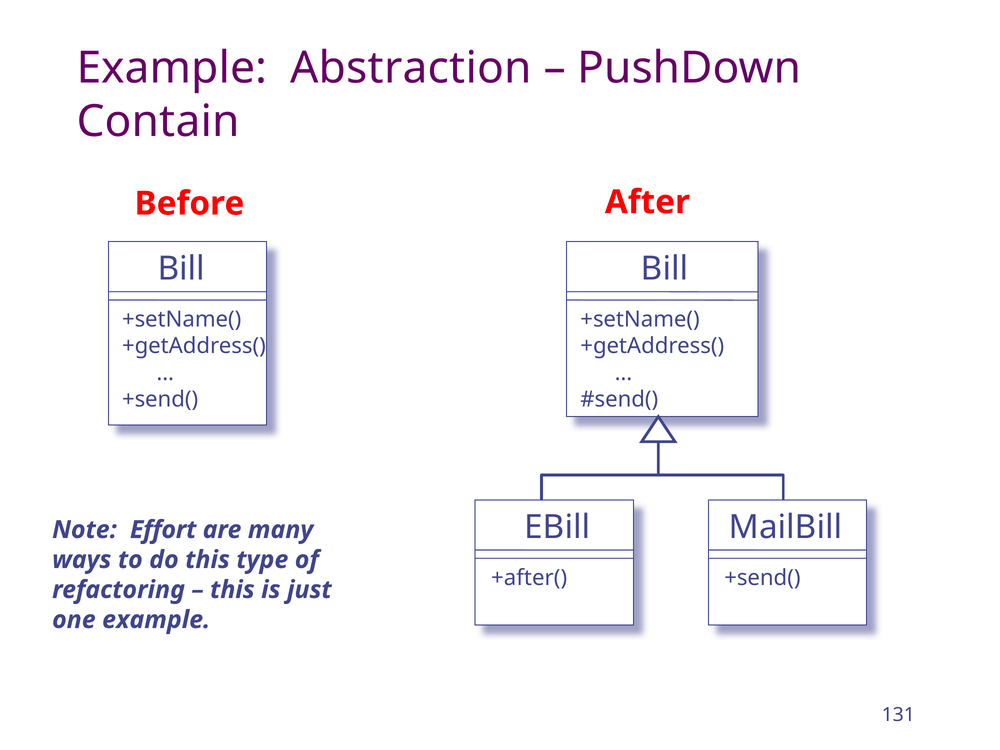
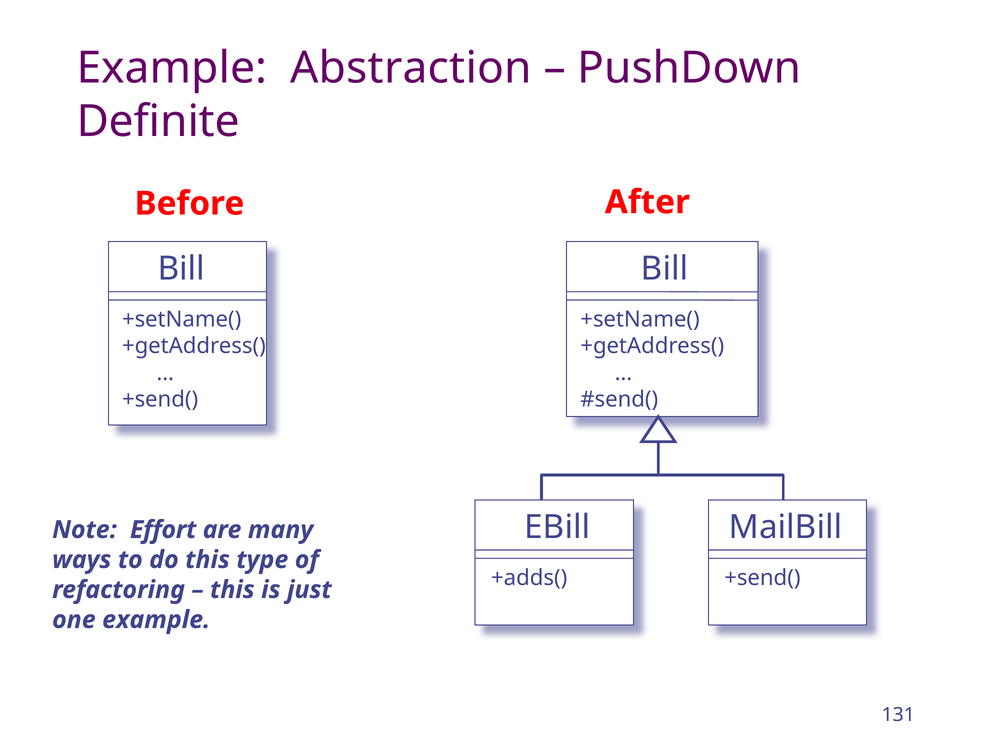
Contain: Contain -> Definite (158, 121)
+after(: +after( -> +adds( (529, 578)
